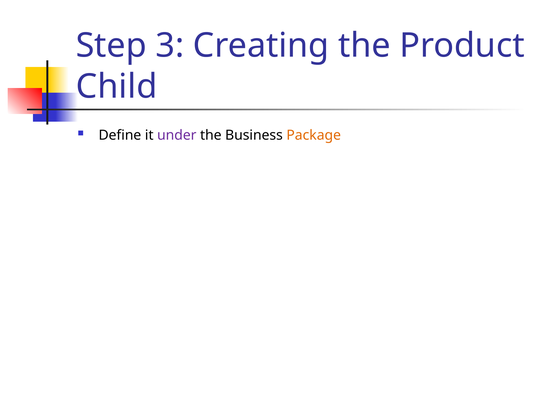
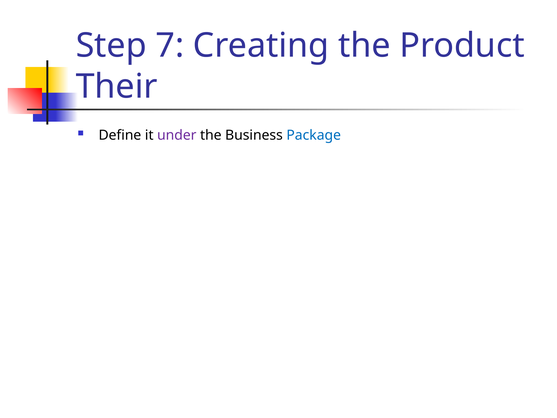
3: 3 -> 7 (170, 46)
Child: Child -> Their (117, 86)
Package colour: orange -> blue (314, 135)
